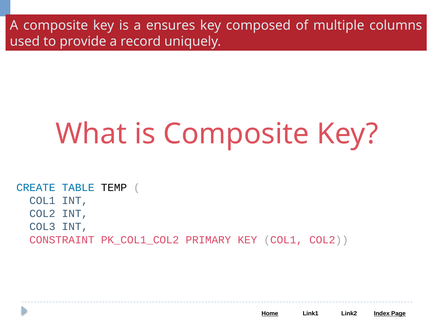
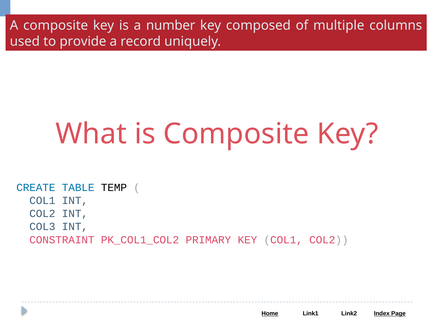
ensures: ensures -> number (171, 25)
